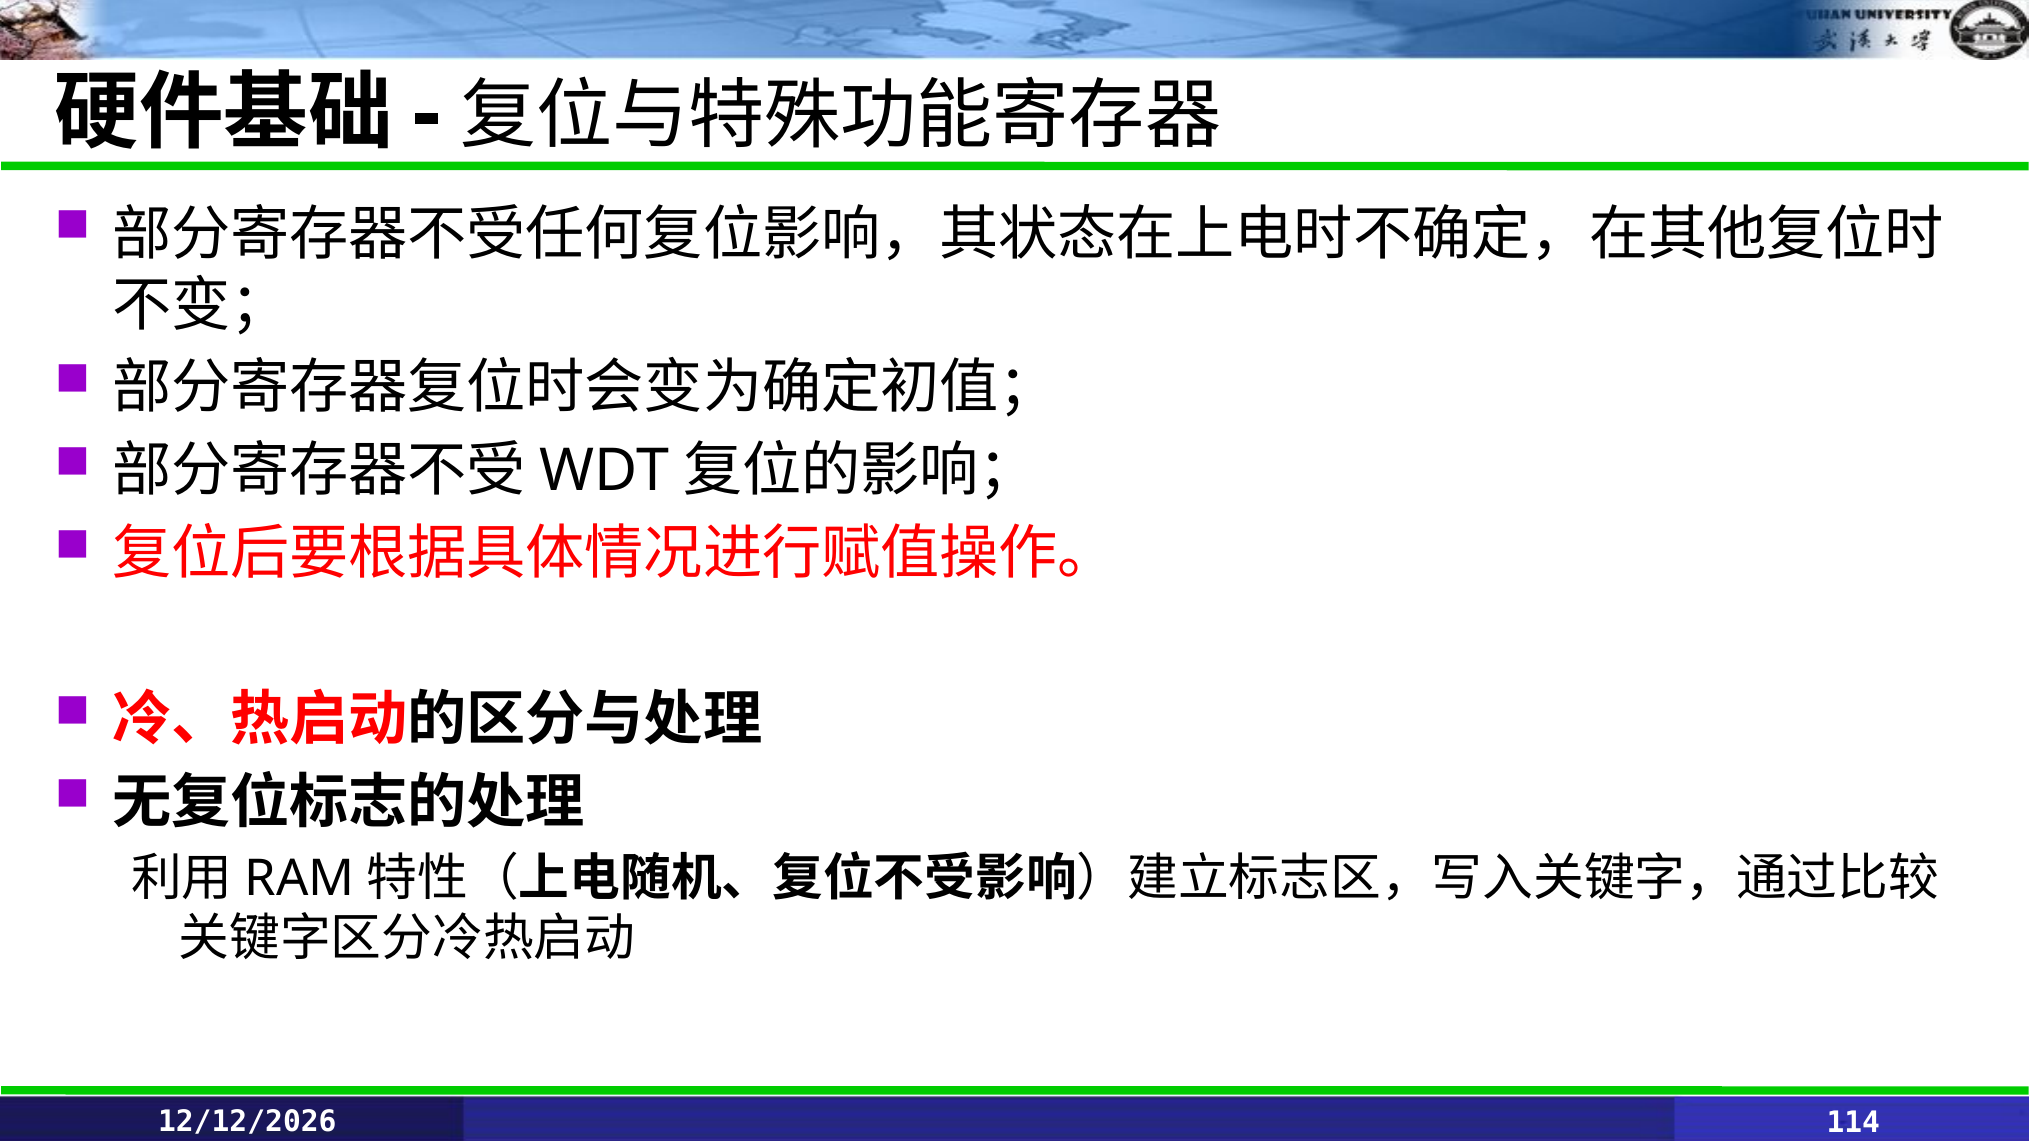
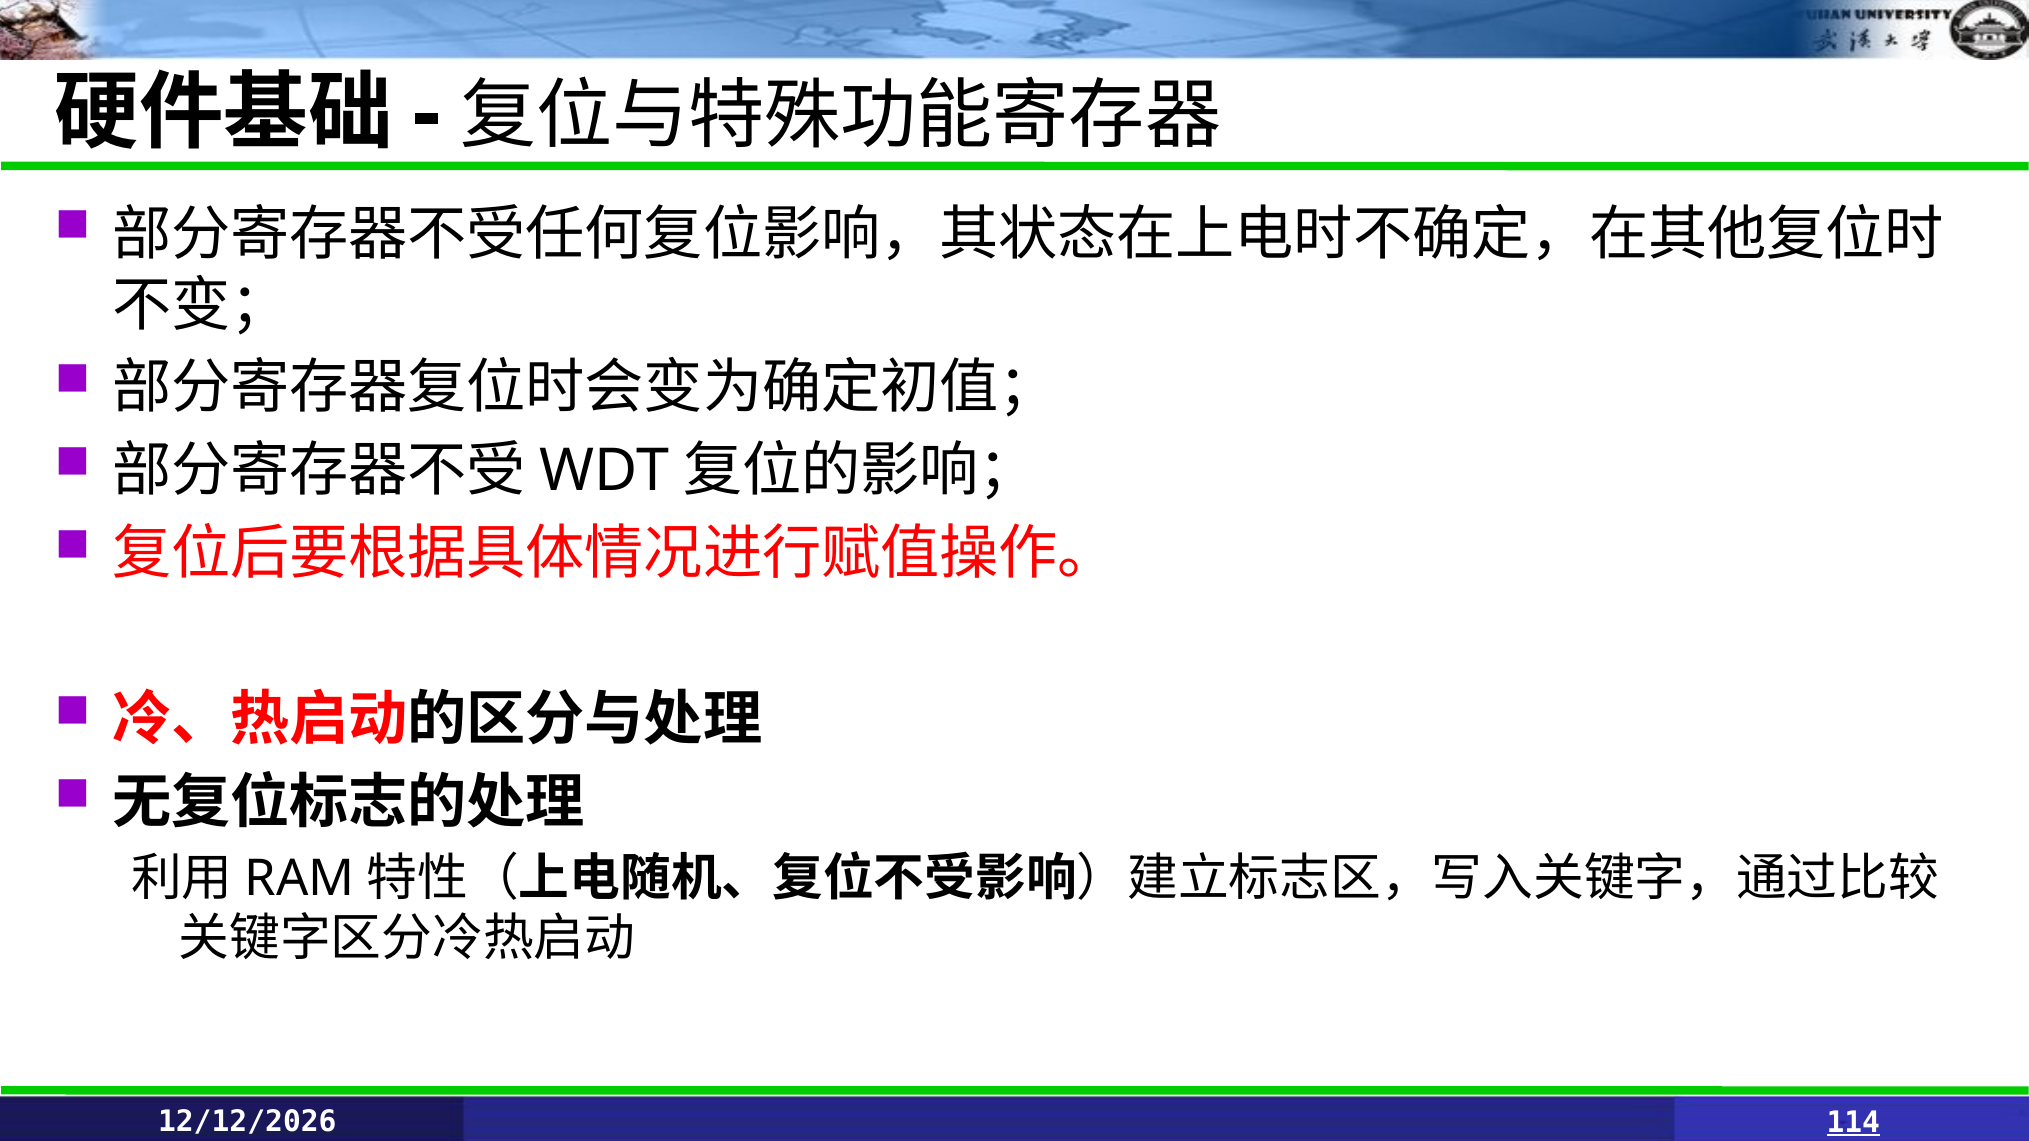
114 underline: none -> present (1853, 1123)
